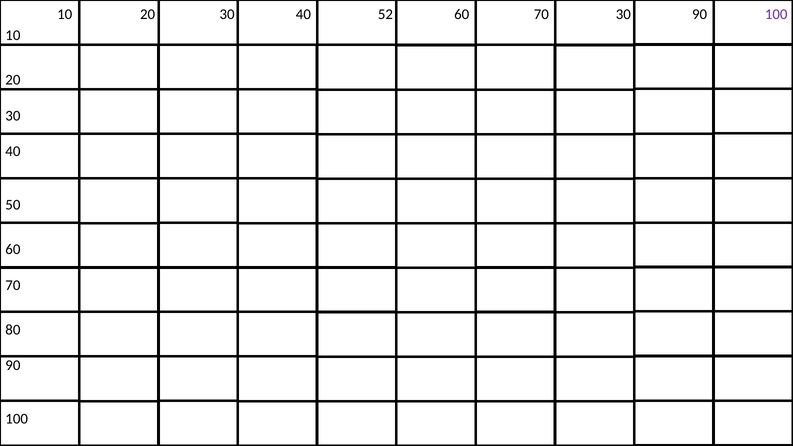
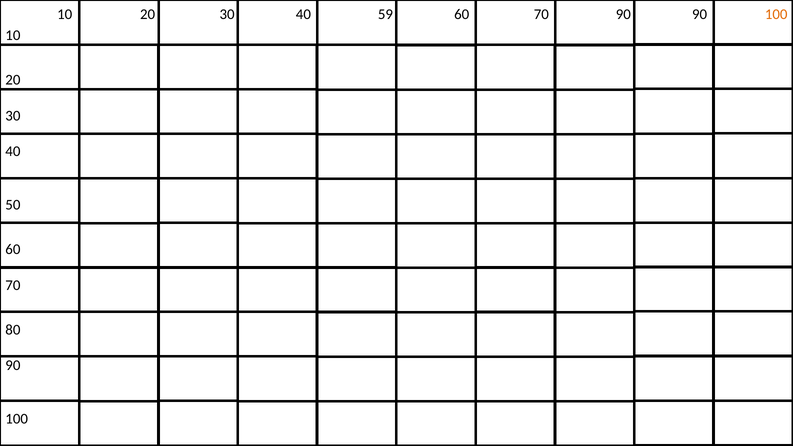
52: 52 -> 59 (385, 14)
70 30: 30 -> 90 (623, 14)
100 colour: purple -> orange (776, 14)
